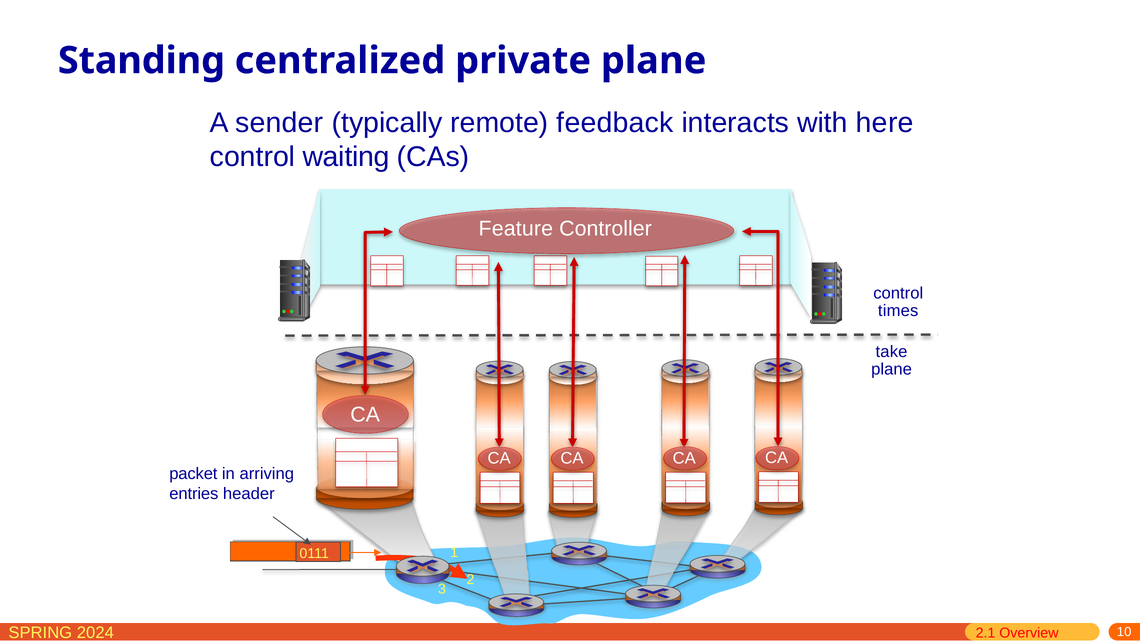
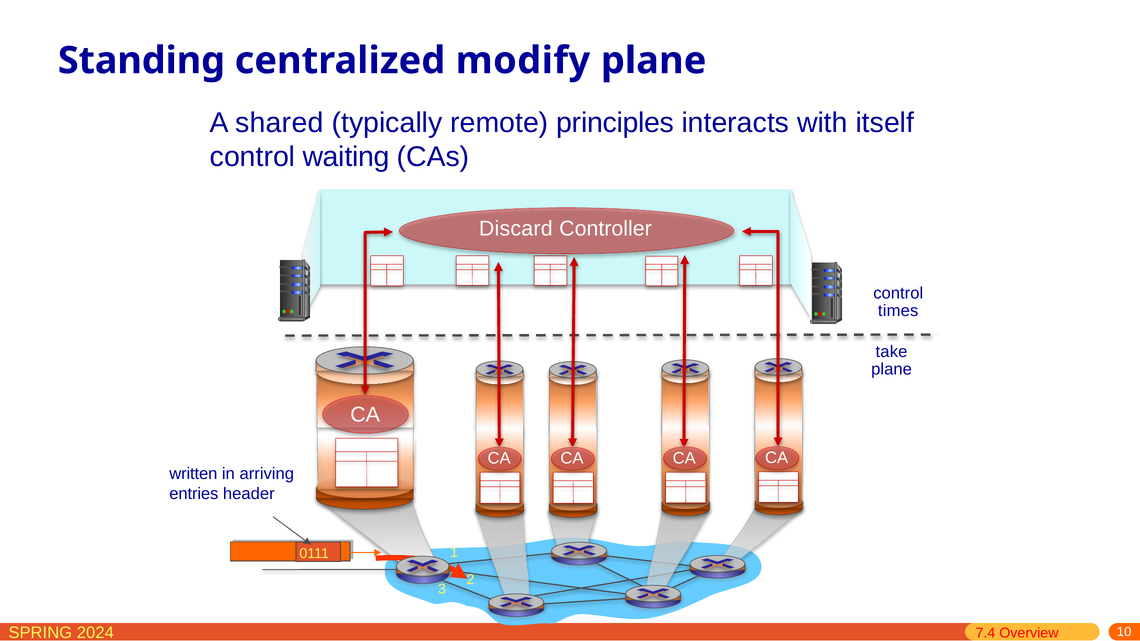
private: private -> modify (523, 61)
sender: sender -> shared (279, 123)
feedback: feedback -> principles (615, 123)
here: here -> itself (885, 123)
Feature: Feature -> Discard (516, 229)
packet: packet -> written (193, 474)
2.1: 2.1 -> 7.4 (985, 633)
